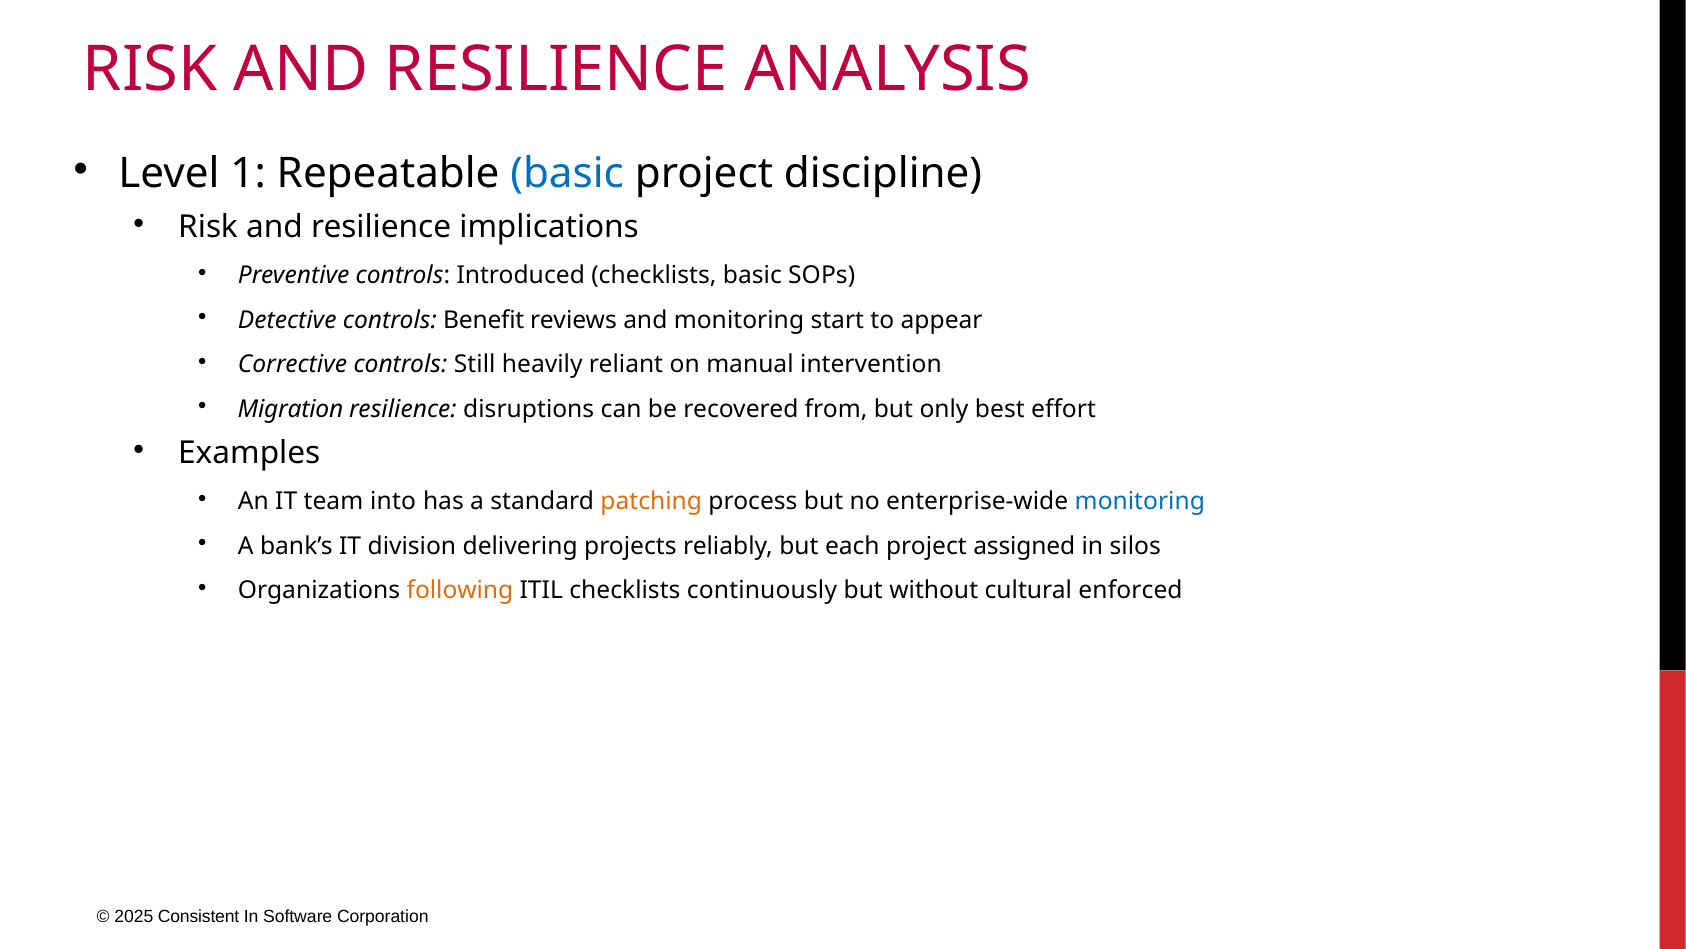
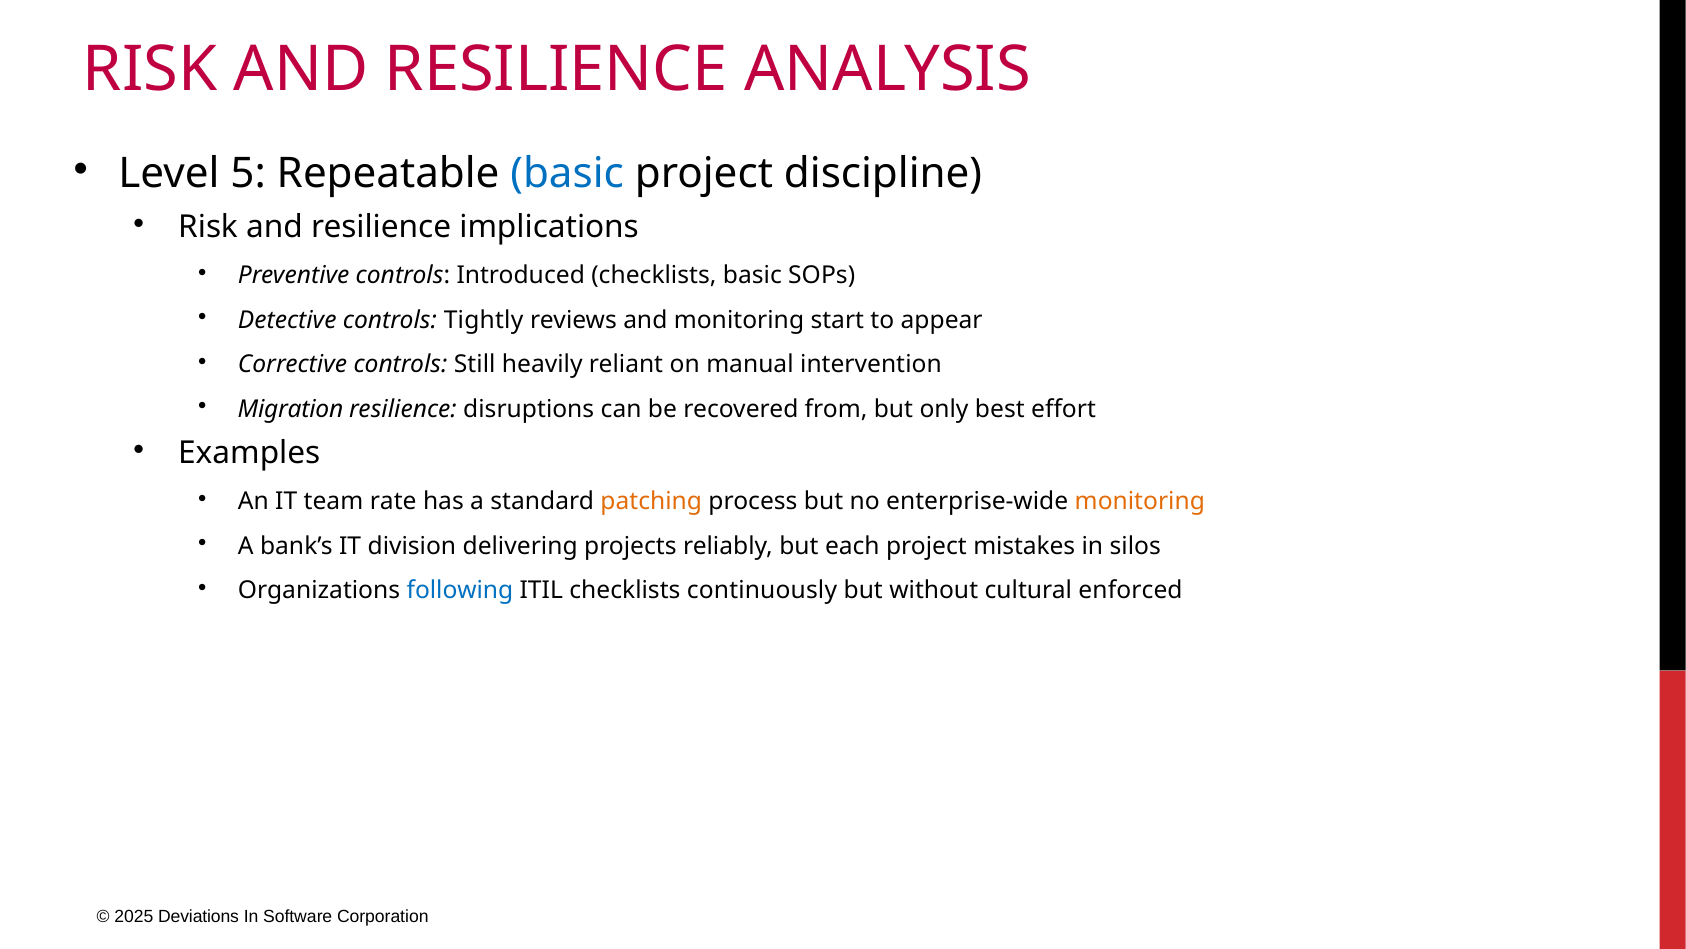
1: 1 -> 5 (248, 174)
Benefit: Benefit -> Tightly (484, 320)
into: into -> rate (393, 501)
monitoring colour: blue -> orange (1140, 501)
assigned: assigned -> mistakes (1024, 546)
following colour: orange -> blue (460, 590)
Consistent: Consistent -> Deviations (199, 916)
